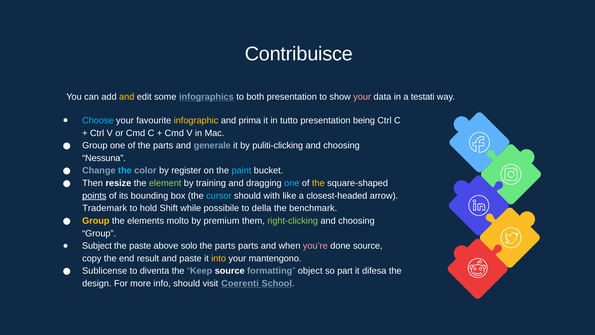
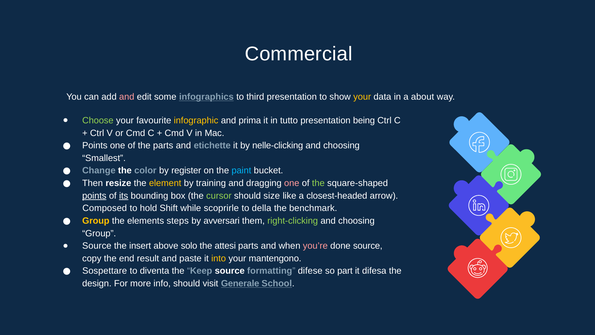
Contribuisce: Contribuisce -> Commercial (299, 54)
and colour: yellow -> pink (127, 97)
both: both -> third (255, 97)
your colour: pink -> yellow (362, 97)
testati: testati -> about (423, 97)
Choose colour: light blue -> light green (98, 120)
Group: Group -> Points (95, 145)
generale: generale -> etichette (212, 145)
puliti-clicking: puliti-clicking -> nelle-clicking (278, 145)
Nessuna: Nessuna -> Smallest (104, 158)
the colour: light blue -> white (125, 170)
element colour: light green -> yellow (165, 183)
one colour: light blue -> pink (292, 183)
the colour: yellow -> light green (318, 183)
its underline: none -> present (124, 196)
cursor colour: light blue -> light green (219, 196)
with: with -> size (272, 196)
Trademark: Trademark -> Composed (105, 208)
possibile: possibile -> scoprirle (221, 208)
molto: molto -> steps (178, 221)
premium: premium -> avversari (222, 221)
Subject: Subject -> Source (97, 246)
the paste: paste -> insert (140, 246)
parts: parts -> attesi (225, 246)
Sublicense: Sublicense -> Sospettare (105, 271)
object: object -> difese (310, 271)
Coerenti: Coerenti -> Generale (240, 283)
